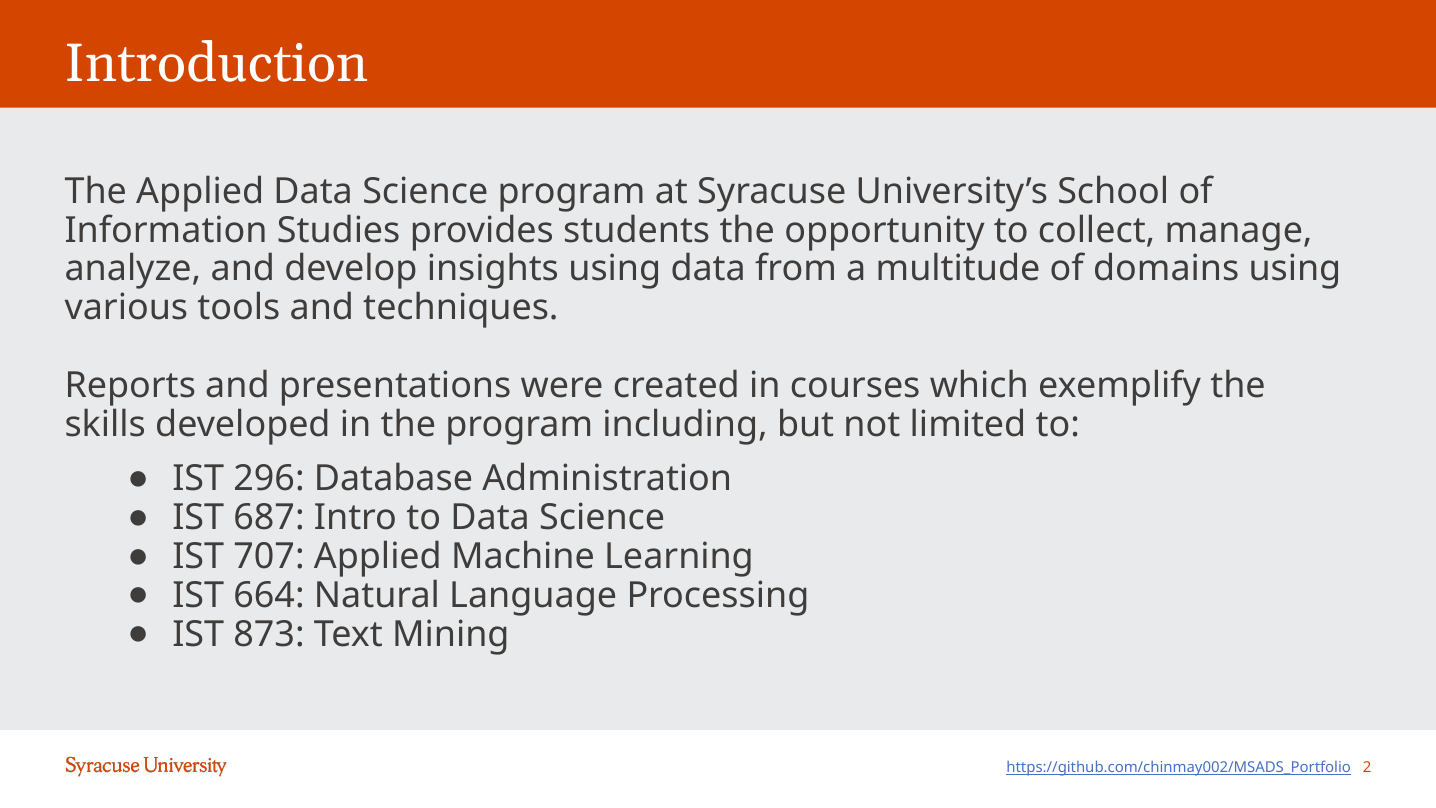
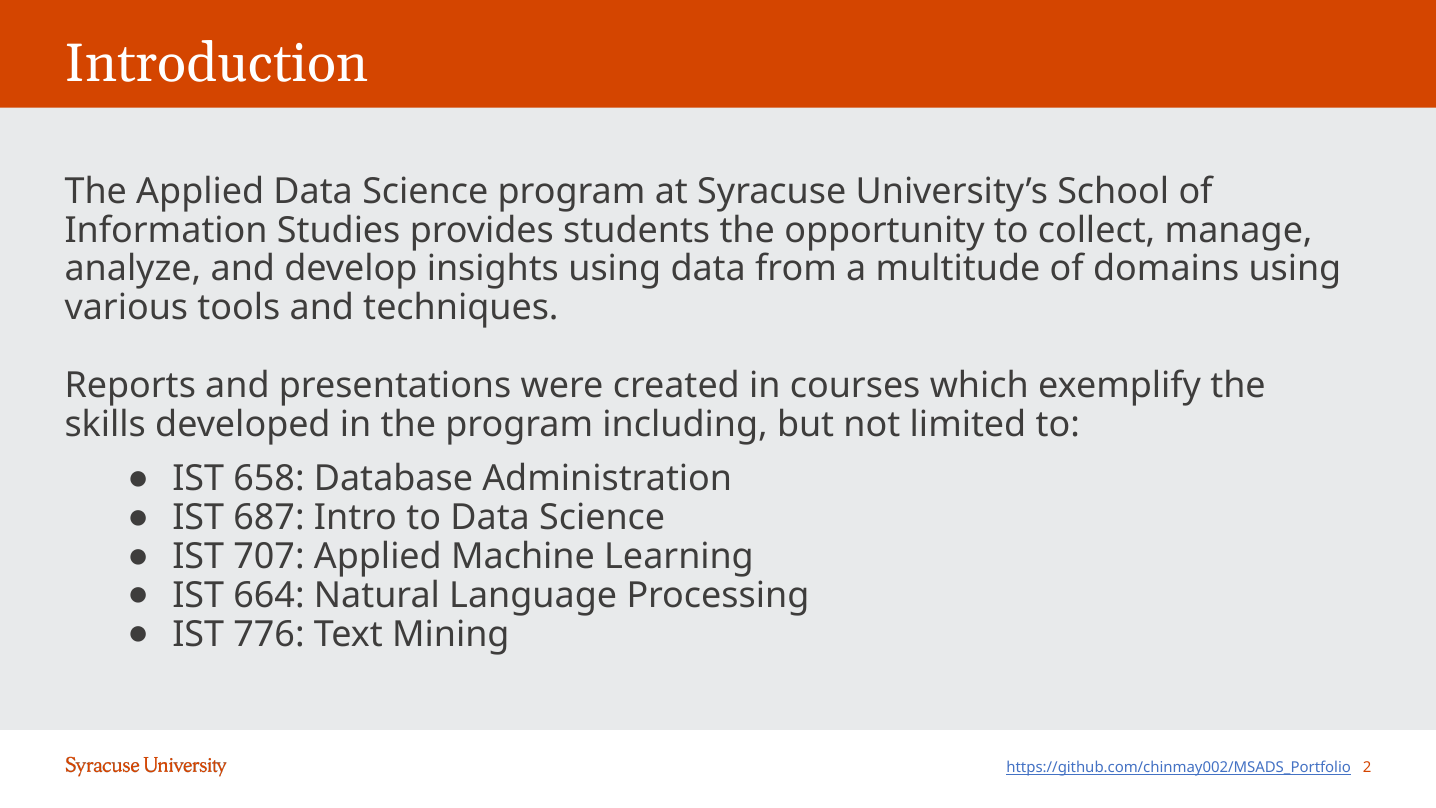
296: 296 -> 658 (269, 479)
873: 873 -> 776 (269, 634)
